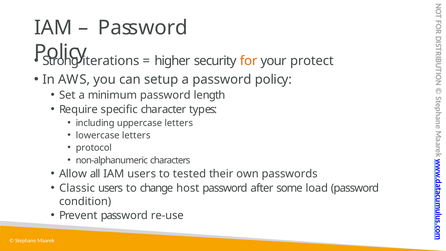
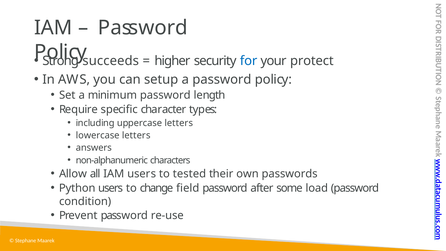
iterations: iterations -> succeeds (111, 61)
for colour: orange -> blue (249, 61)
protocol: protocol -> answers (94, 148)
Classic: Classic -> Python (77, 188)
host: host -> field (188, 188)
